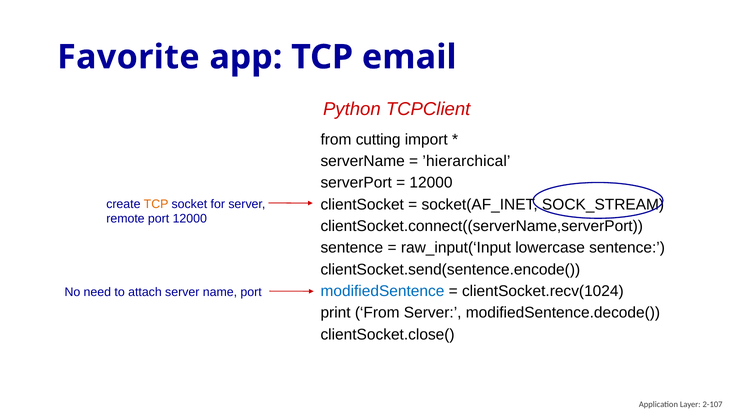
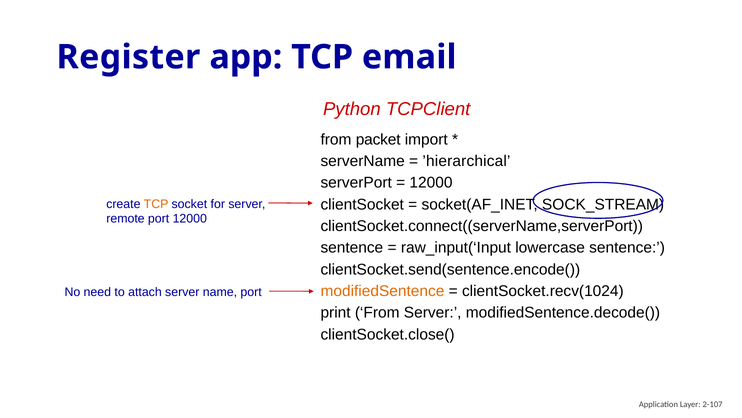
Favorite: Favorite -> Register (128, 57)
cutting: cutting -> packet (378, 139)
modifiedSentence colour: blue -> orange (382, 291)
